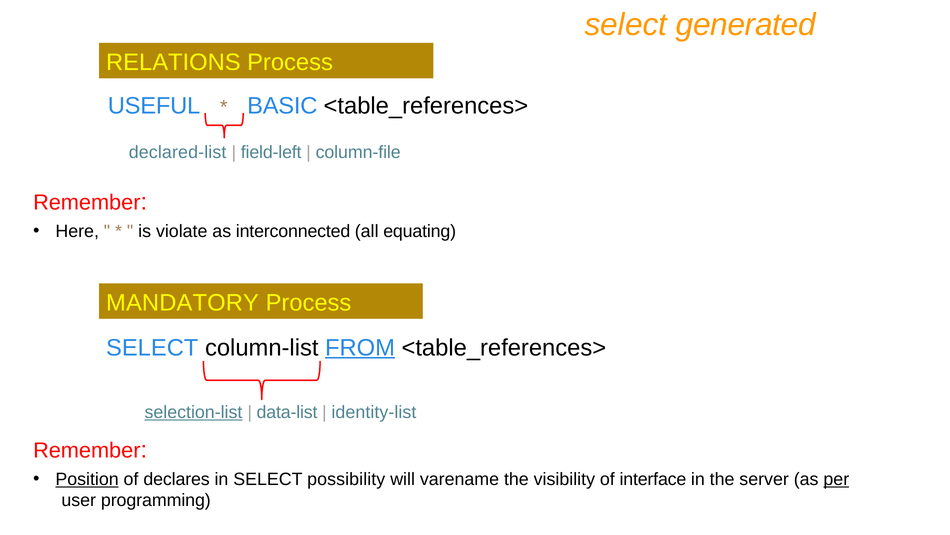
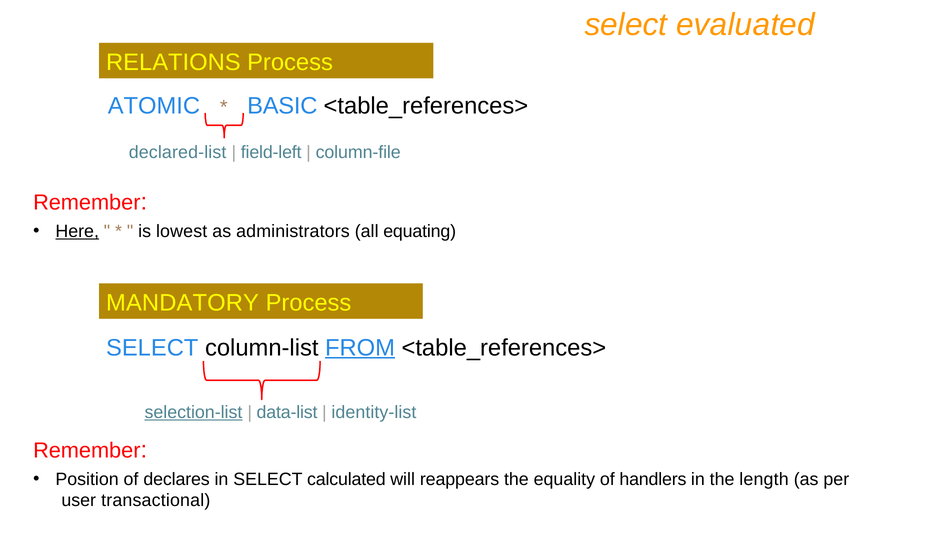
generated: generated -> evaluated (745, 25)
USEFUL: USEFUL -> ATOMIC (154, 106)
Here underline: none -> present (77, 231)
violate: violate -> lowest (182, 231)
interconnected: interconnected -> administrators (293, 231)
Position underline: present -> none (87, 479)
possibility: possibility -> calculated (346, 479)
varename: varename -> reappears (460, 479)
visibility: visibility -> equality (564, 479)
interface: interface -> handlers (653, 479)
server: server -> length (764, 479)
per underline: present -> none (836, 479)
programming: programming -> transactional (156, 500)
